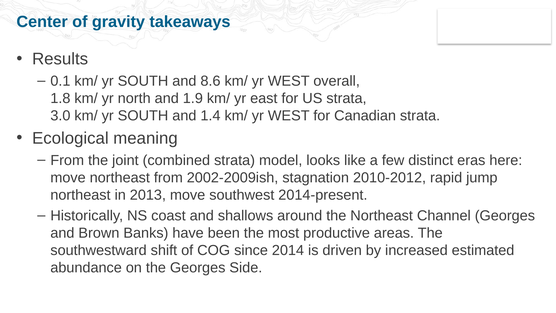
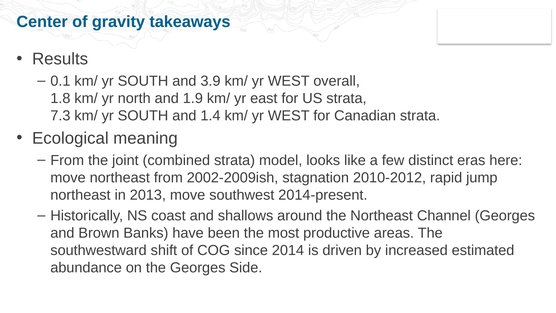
8.6: 8.6 -> 3.9 (210, 81)
3.0: 3.0 -> 7.3 (60, 116)
